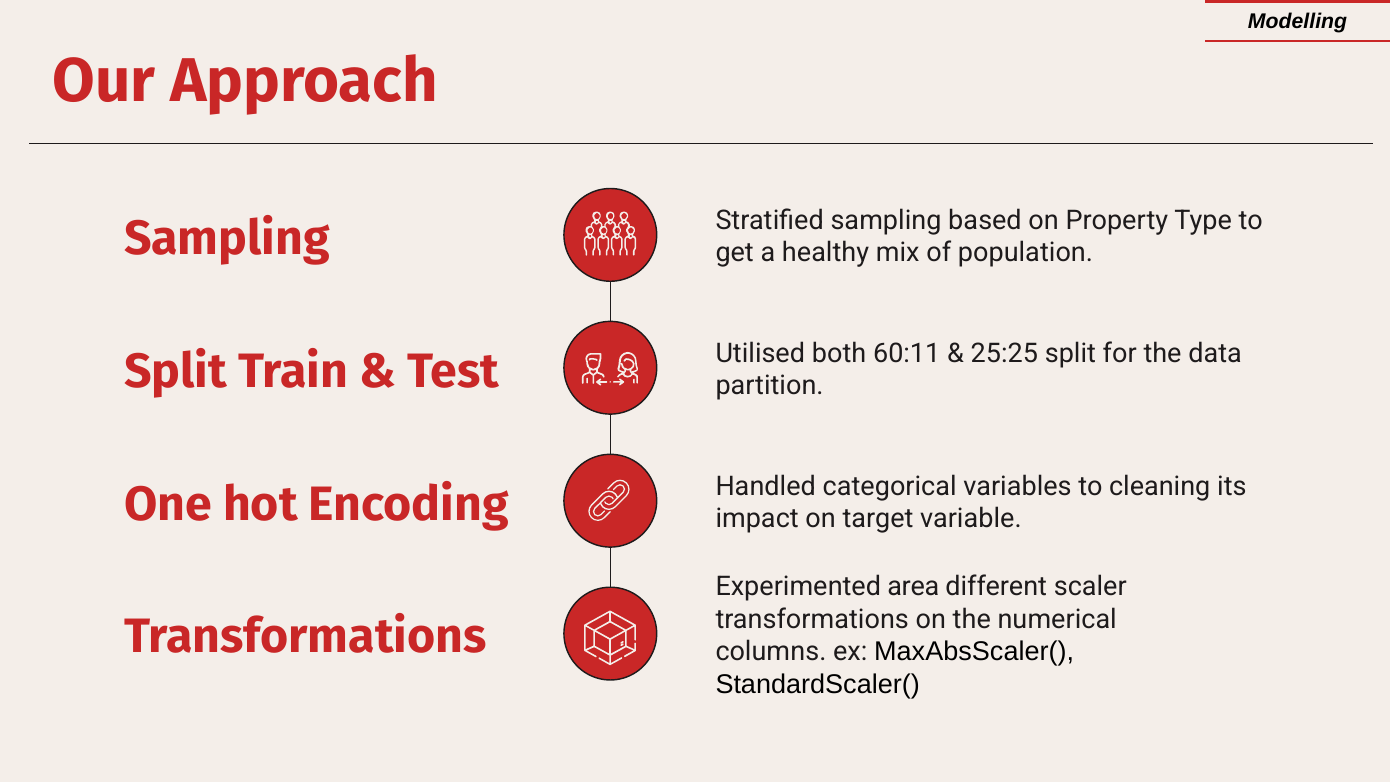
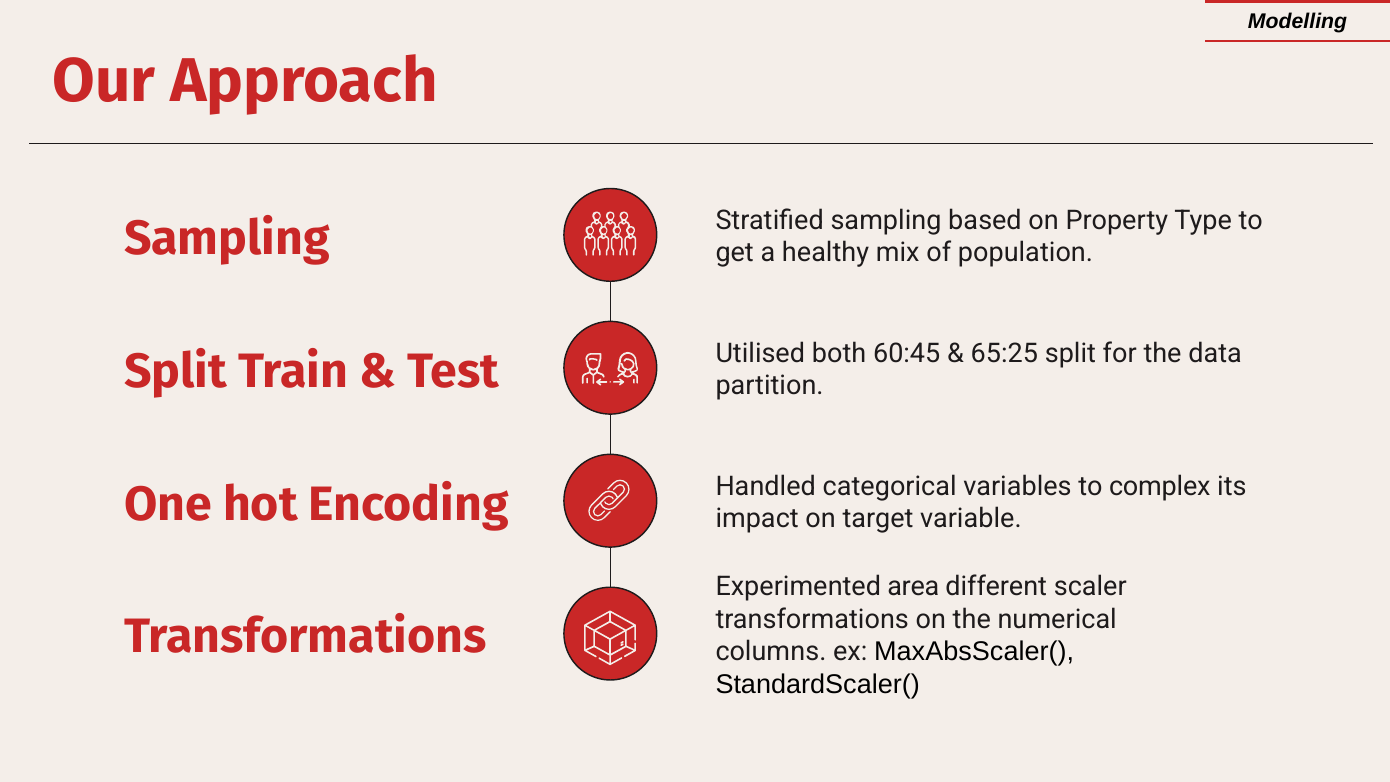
60:11: 60:11 -> 60:45 (907, 353)
25:25: 25:25 -> 65:25 (1004, 353)
cleaning: cleaning -> complex (1160, 486)
